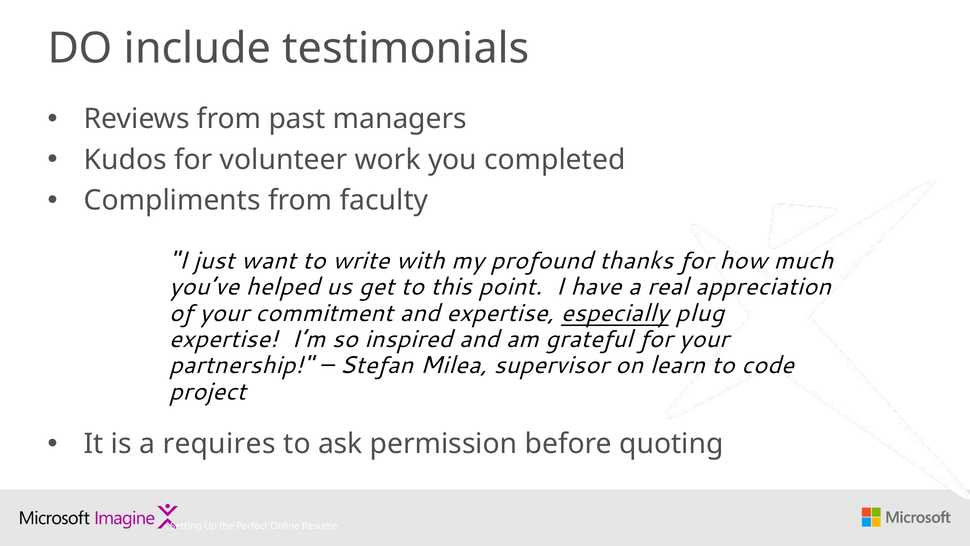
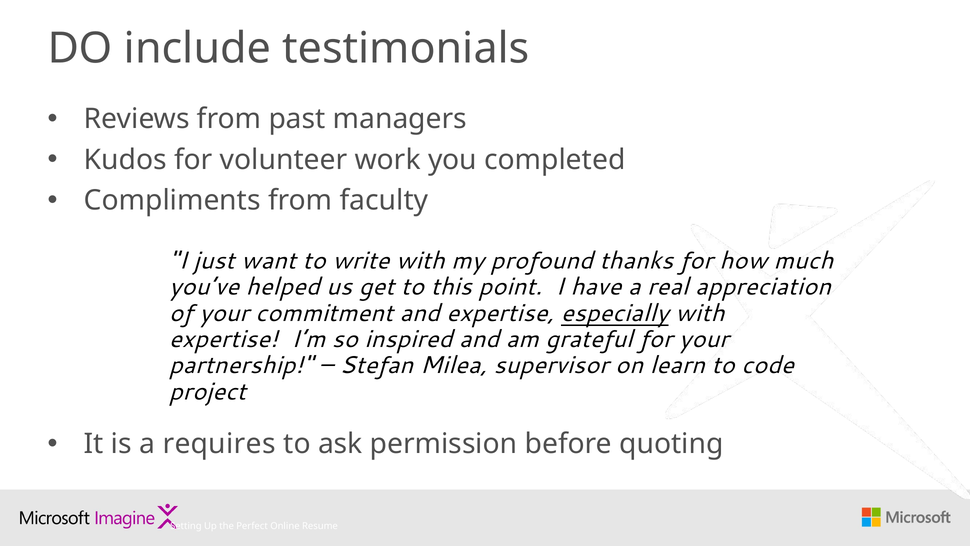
especially plug: plug -> with (700, 313)
